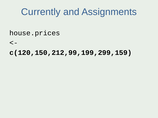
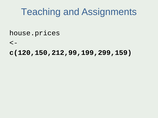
Currently: Currently -> Teaching (41, 12)
